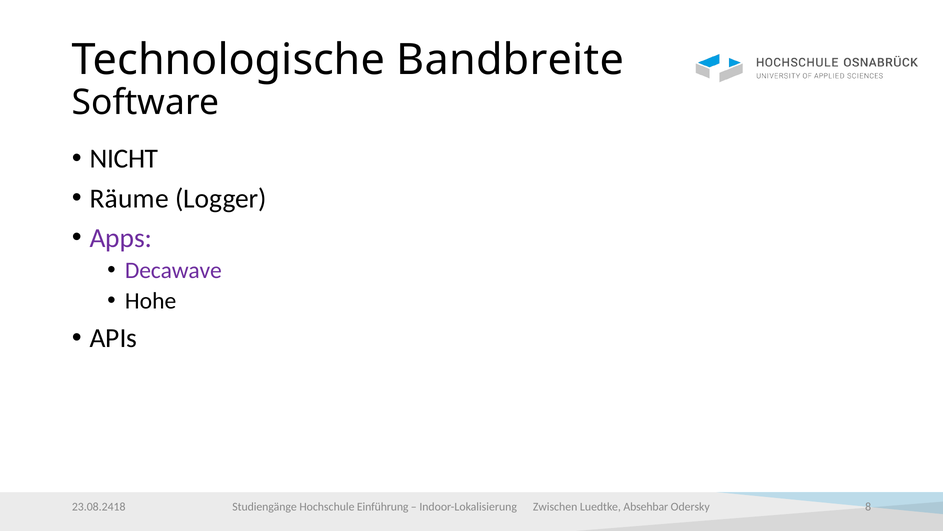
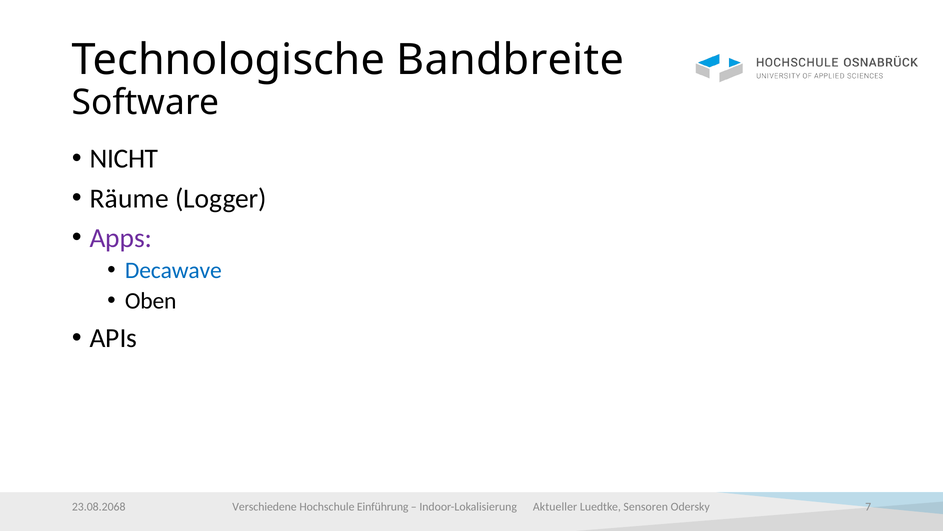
Decawave colour: purple -> blue (173, 270)
Hohe: Hohe -> Oben (151, 301)
Studiengänge: Studiengänge -> Verschiedene (265, 506)
Zwischen: Zwischen -> Aktueller (555, 506)
Absehbar: Absehbar -> Sensoren (646, 506)
8: 8 -> 7 (868, 506)
23.08.2418: 23.08.2418 -> 23.08.2068 (99, 507)
